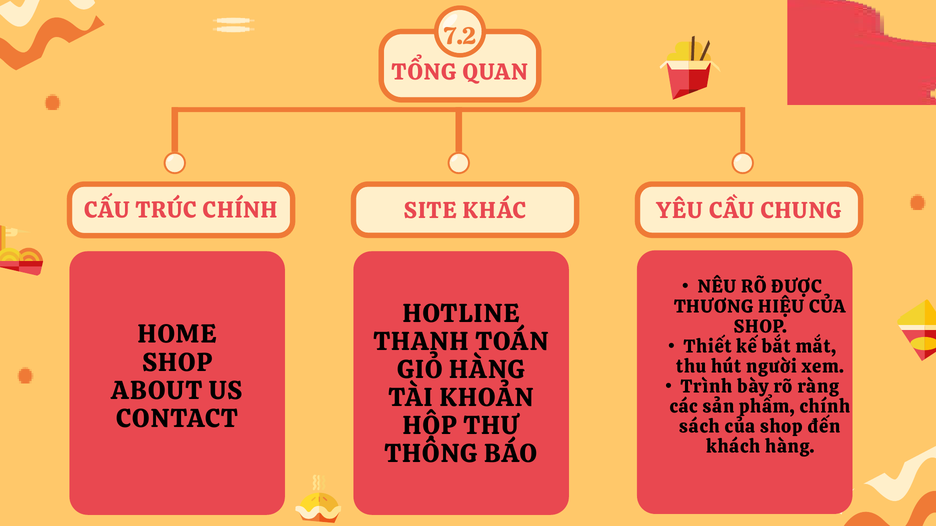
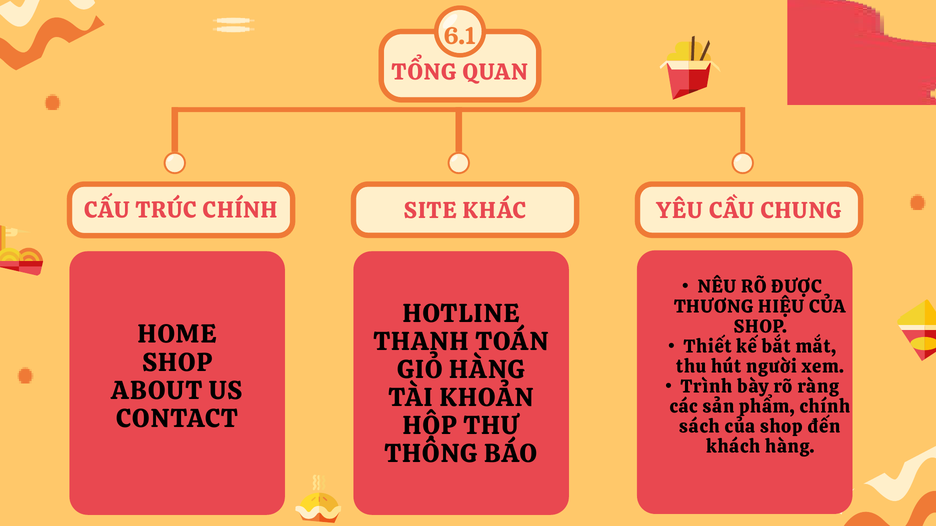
7.2: 7.2 -> 6.1 (460, 36)
